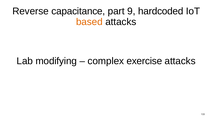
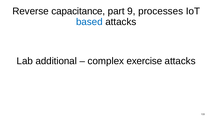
hardcoded: hardcoded -> processes (161, 11)
based colour: orange -> blue (89, 22)
modifying: modifying -> additional (56, 61)
